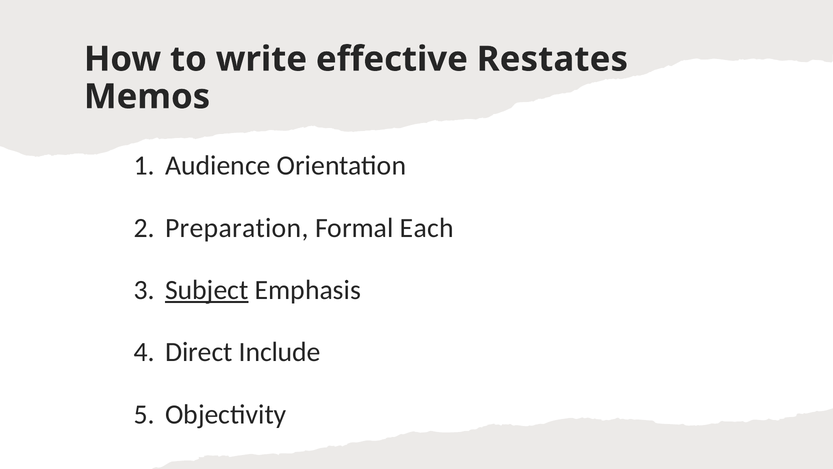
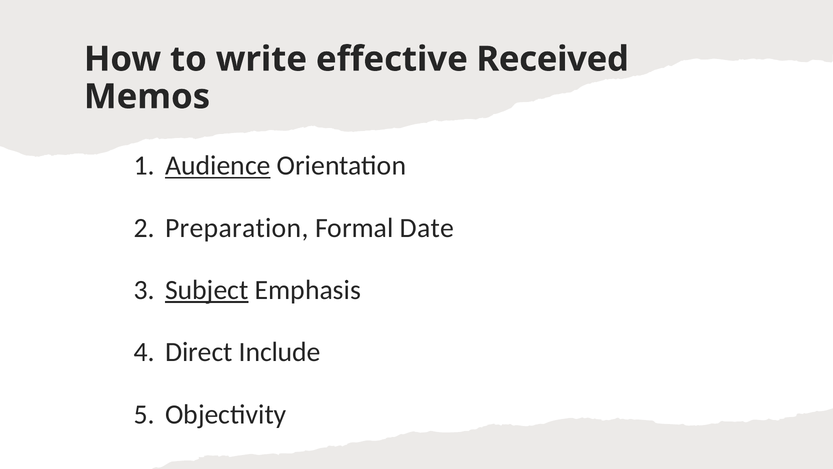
Restates: Restates -> Received (553, 59)
Audience underline: none -> present (218, 166)
Each: Each -> Date (427, 228)
